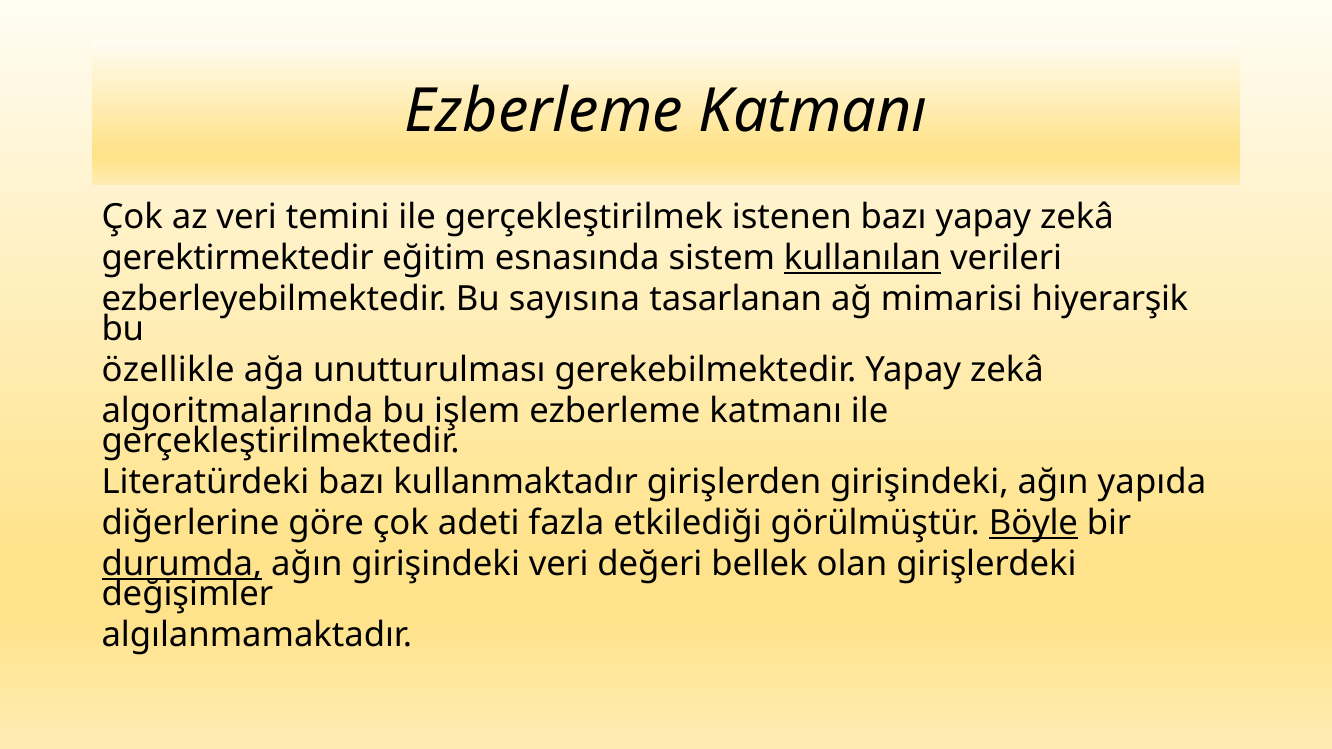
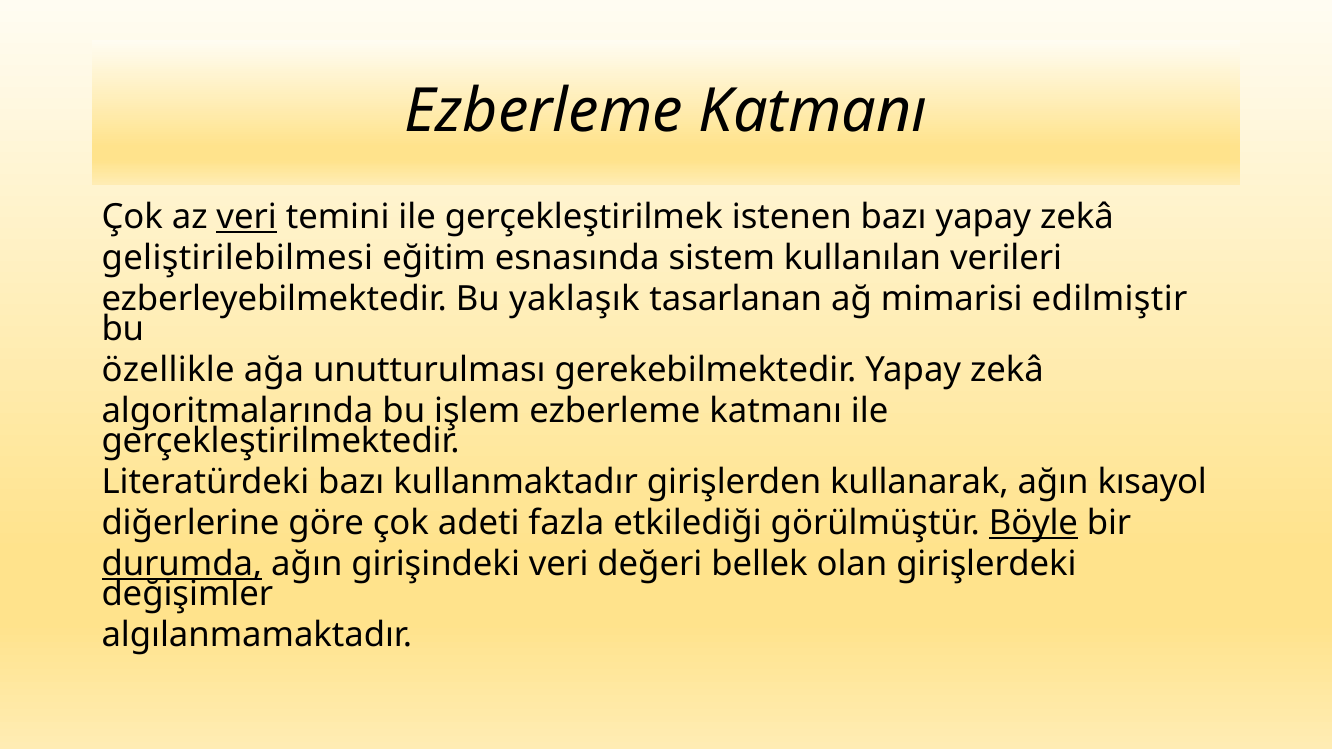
veri underline: none -> present (247, 217)
gerektirmektedir: gerektirmektedir -> geliştirilebilmesi (237, 258)
kullanılan underline: present -> none (863, 258)
sayısına: sayısına -> yaklaşık (574, 299)
hiyerarşik: hiyerarşik -> edilmiştir (1110, 299)
girişlerden girişindeki: girişindeki -> kullanarak (919, 482)
yapıda: yapıda -> kısayol (1152, 482)
